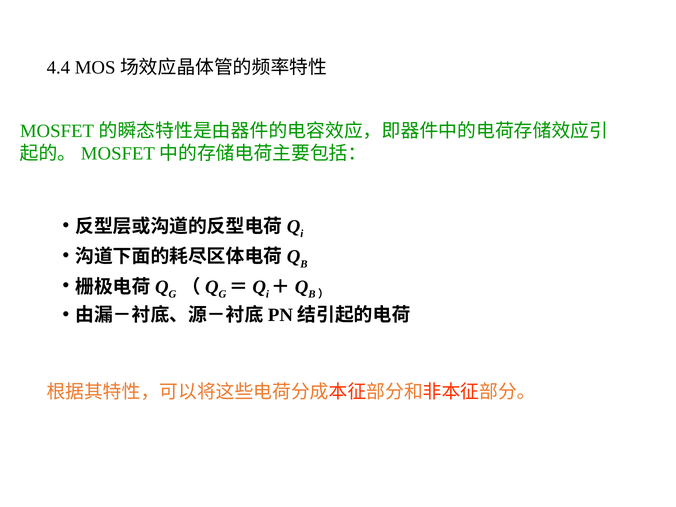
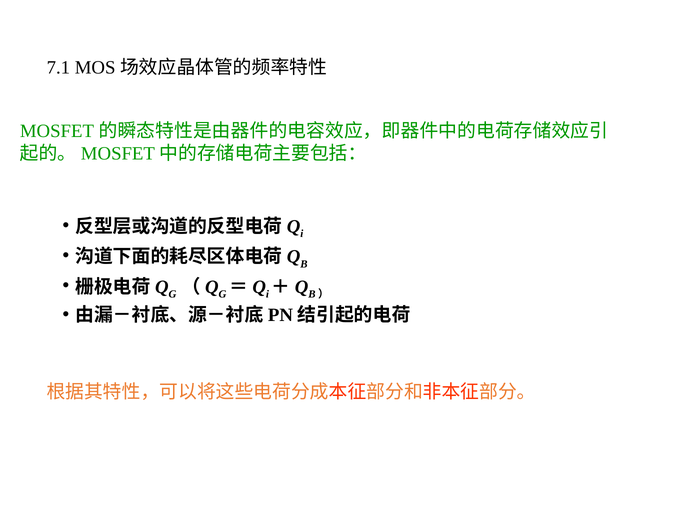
4.4: 4.4 -> 7.1 (58, 68)
